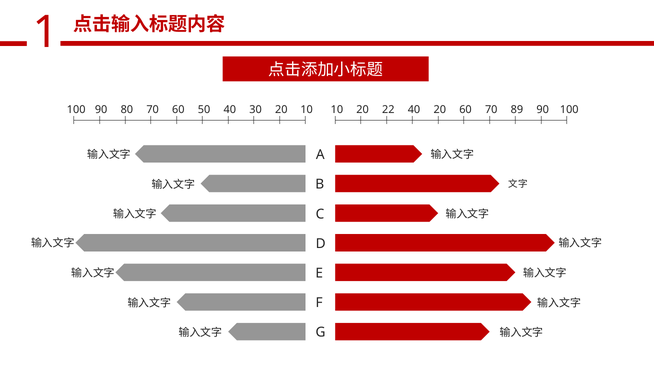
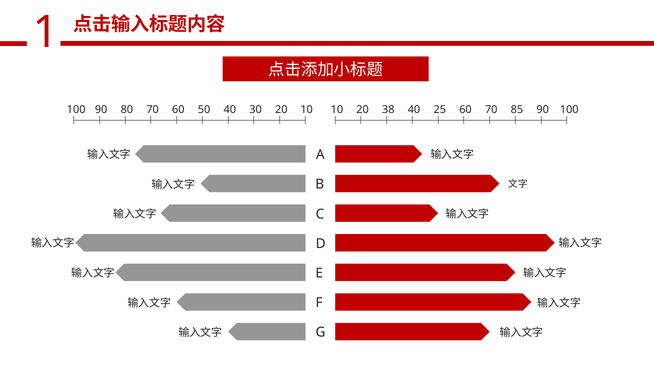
22: 22 -> 38 (388, 110)
40 20: 20 -> 25 (440, 110)
89: 89 -> 85 (517, 110)
